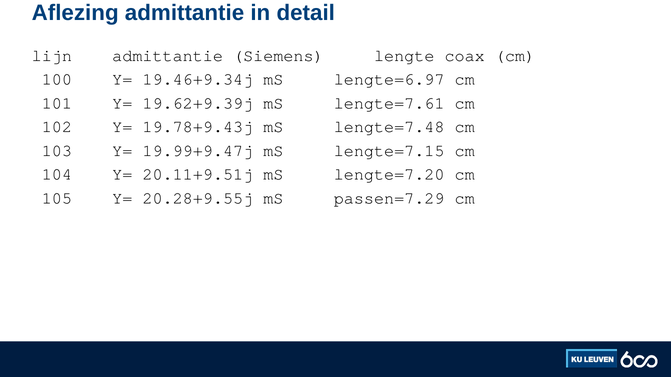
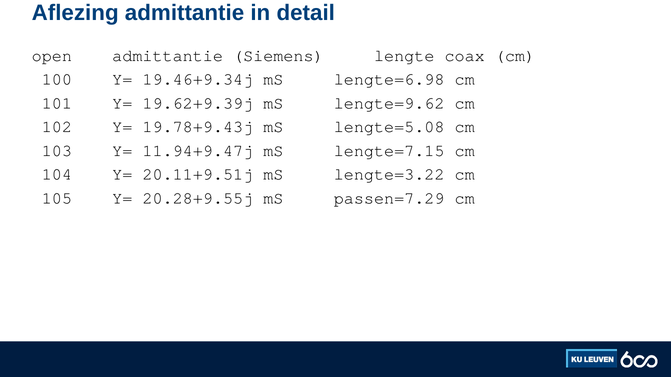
lijn: lijn -> open (52, 56)
lengte=6.97: lengte=6.97 -> lengte=6.98 (389, 79)
lengte=7.61: lengte=7.61 -> lengte=9.62 (389, 103)
lengte=7.48: lengte=7.48 -> lengte=5.08 (389, 127)
19.99+9.47j: 19.99+9.47j -> 11.94+9.47j (198, 151)
lengte=7.20: lengte=7.20 -> lengte=3.22 (389, 175)
